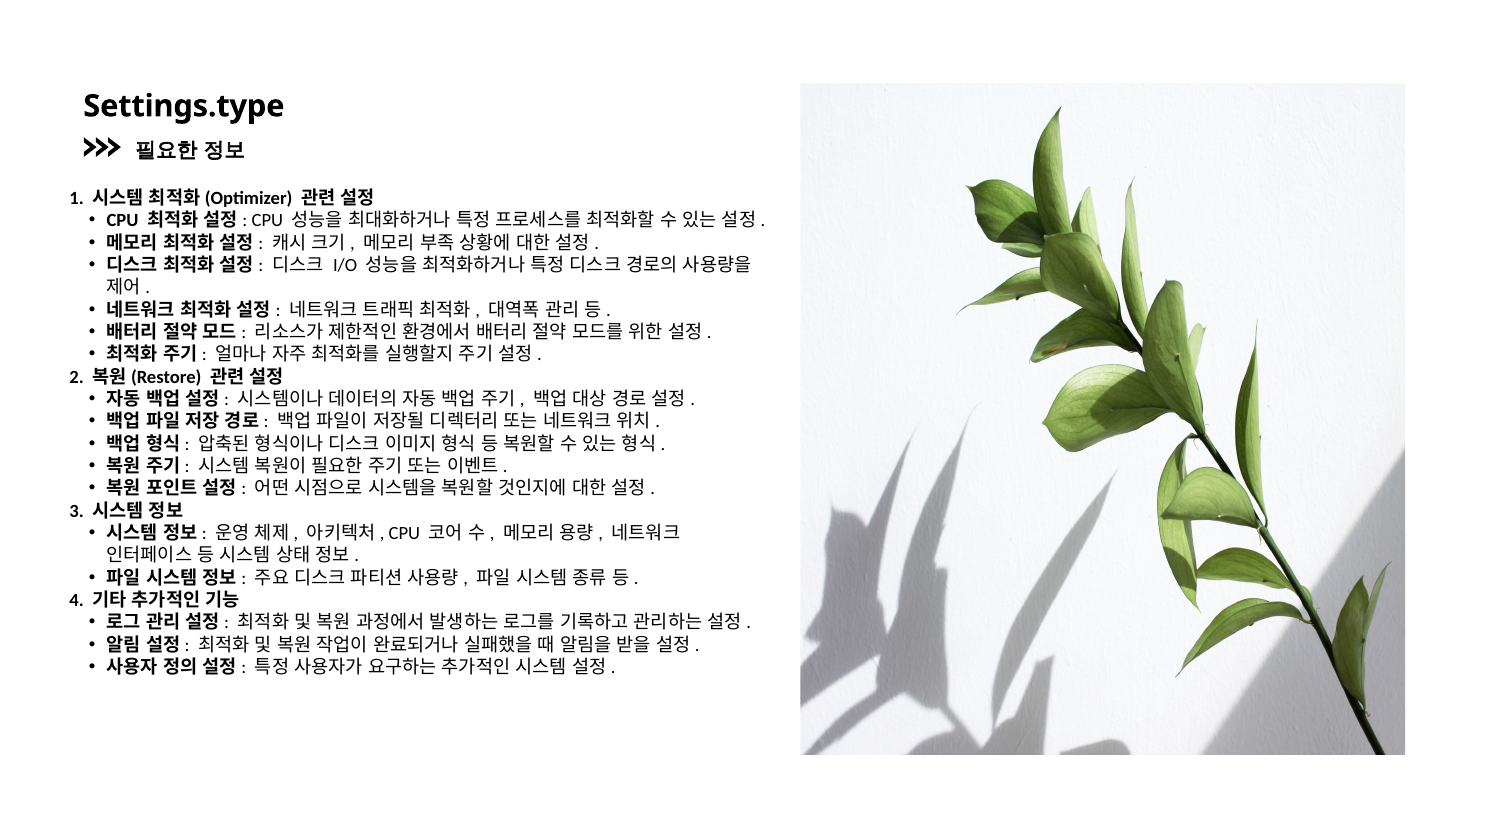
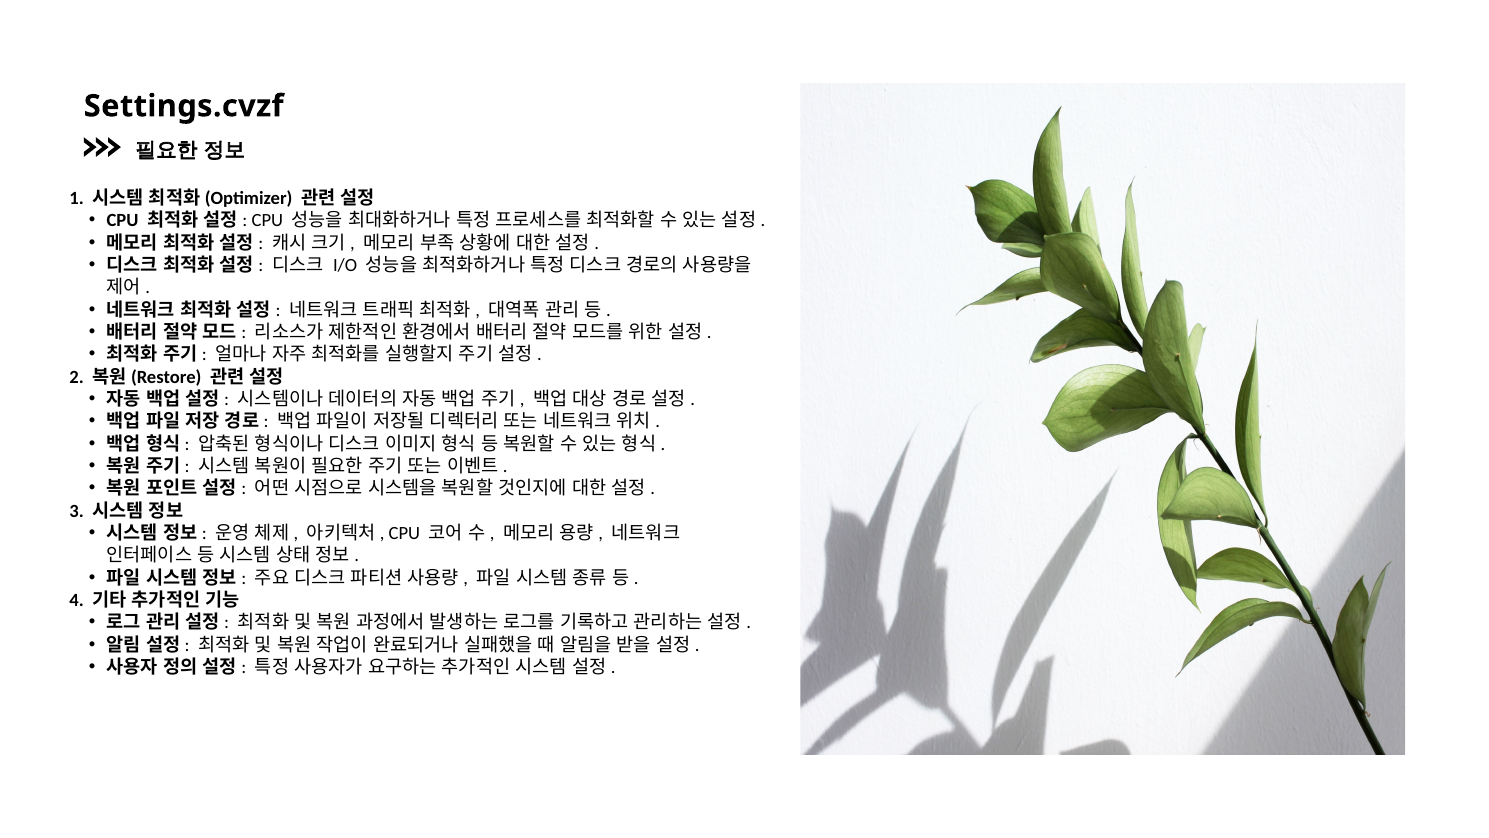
Settings.type: Settings.type -> Settings.cvzf (184, 106)
